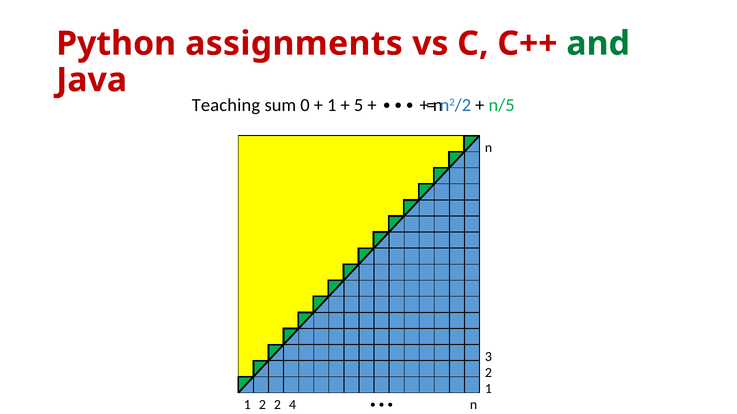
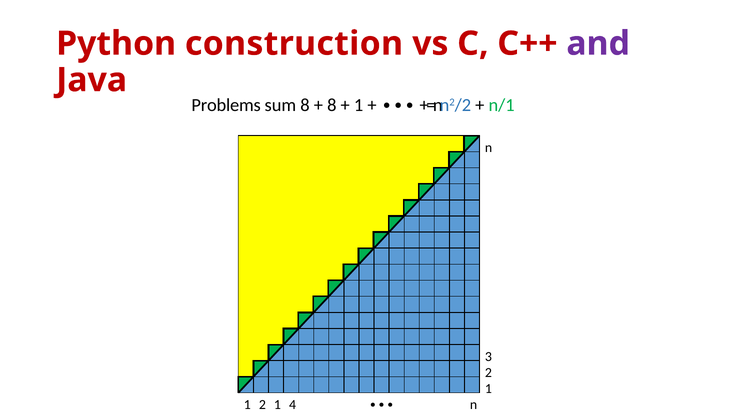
assignments: assignments -> construction (294, 44)
and colour: green -> purple (598, 44)
Teaching: Teaching -> Problems (226, 105)
sum 0: 0 -> 8 (305, 105)
1: 1 -> 8 (332, 105)
5: 5 -> 1 (359, 105)
n/5: n/5 -> n/1 (502, 105)
2 2: 2 -> 1 (277, 405)
